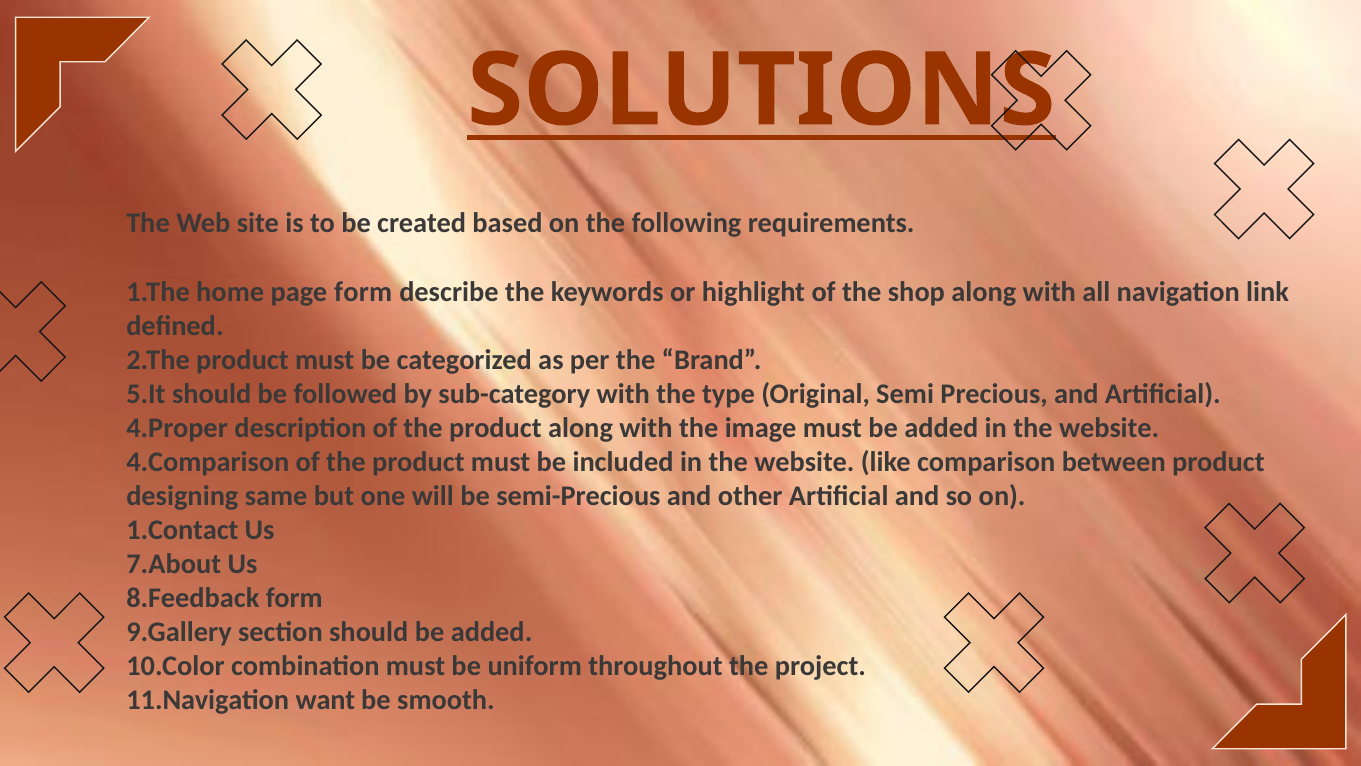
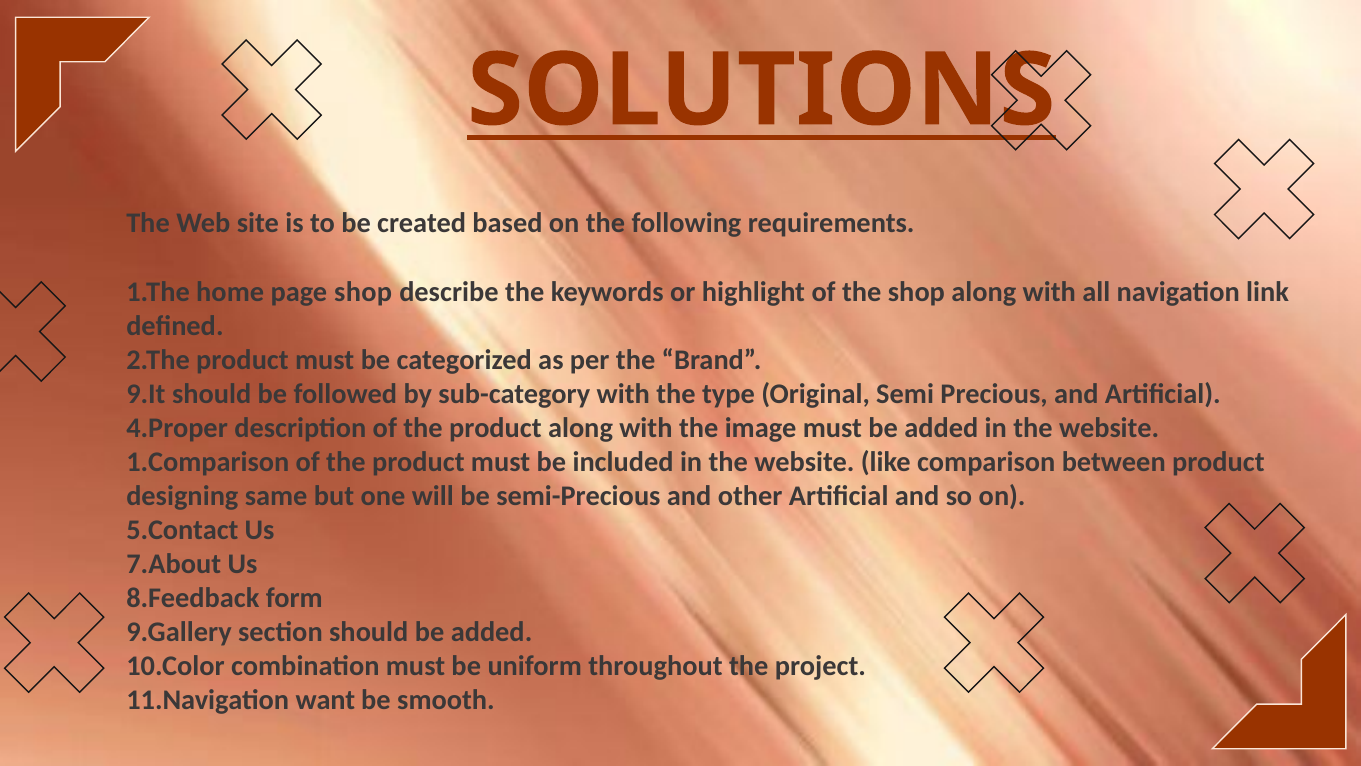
page form: form -> shop (363, 292)
5.It: 5.It -> 9.It (146, 394)
4.Comparison: 4.Comparison -> 1.Comparison (208, 462)
1.Contact: 1.Contact -> 5.Contact (182, 530)
